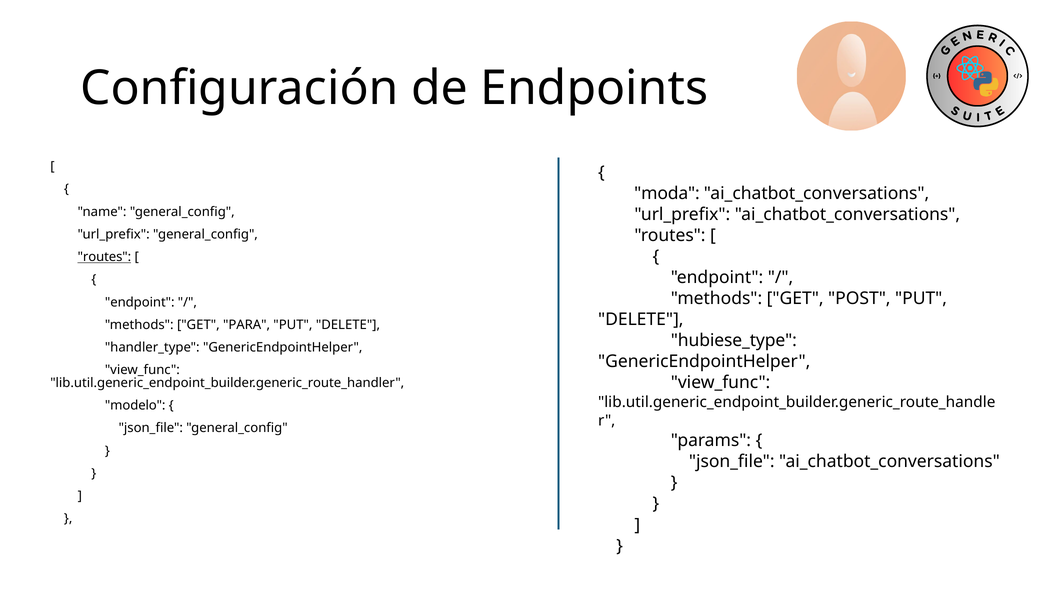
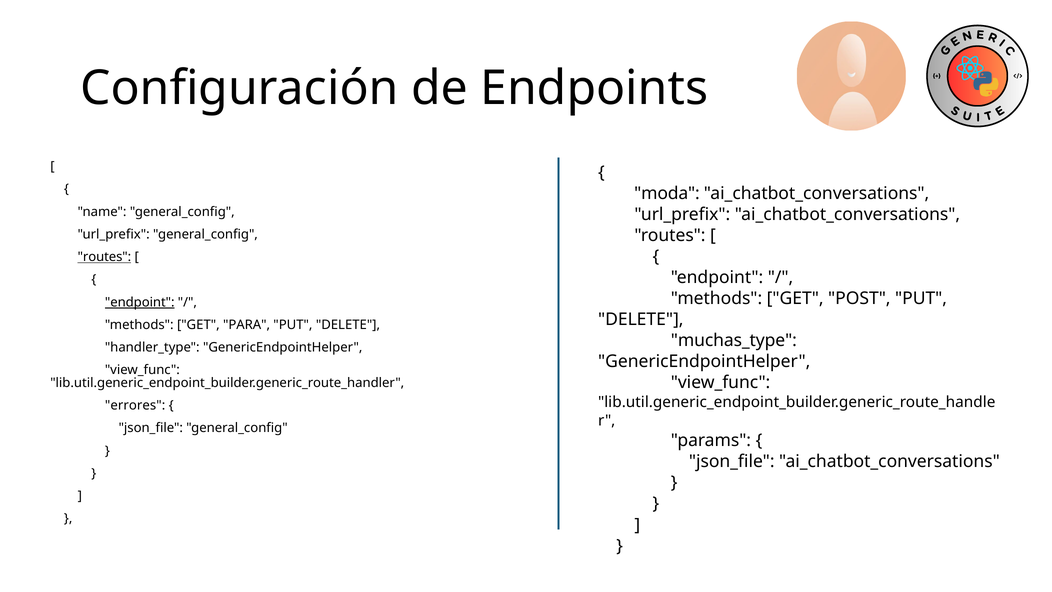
endpoint underline: none -> present (140, 302)
hubiese_type: hubiese_type -> muchas_type (734, 340)
modelo: modelo -> errores (135, 405)
